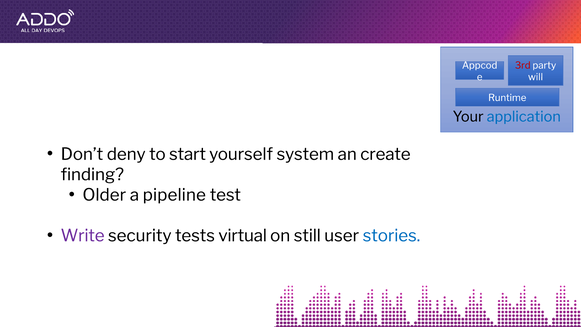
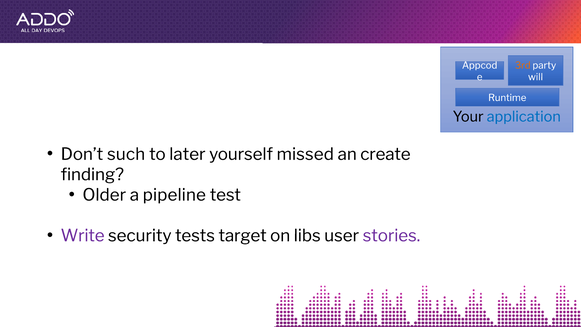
3rd colour: red -> orange (523, 65)
deny: deny -> such (126, 154)
start: start -> later (187, 154)
system: system -> missed (305, 154)
virtual: virtual -> target (243, 236)
still: still -> libs (307, 236)
stories colour: blue -> purple (391, 236)
